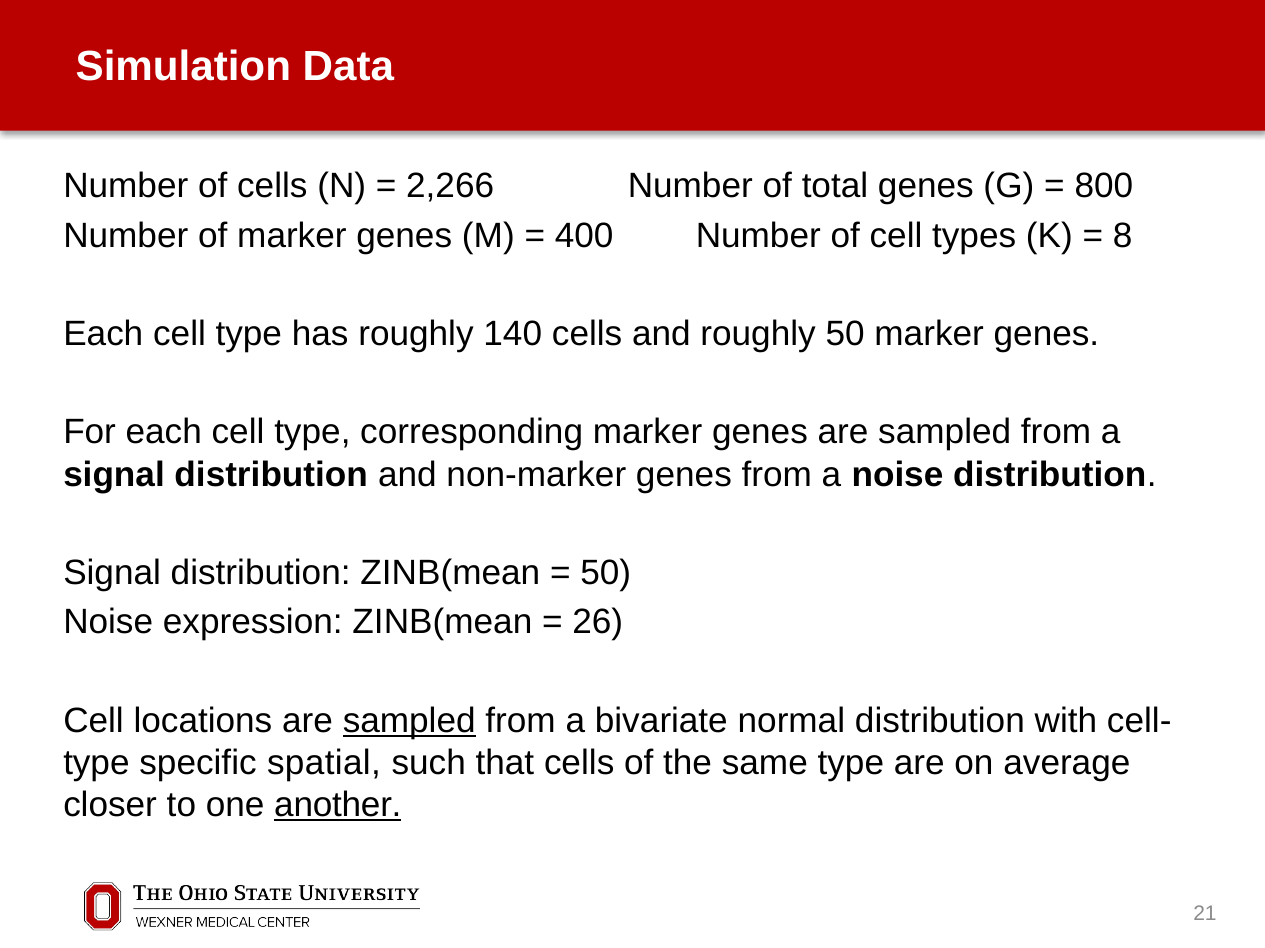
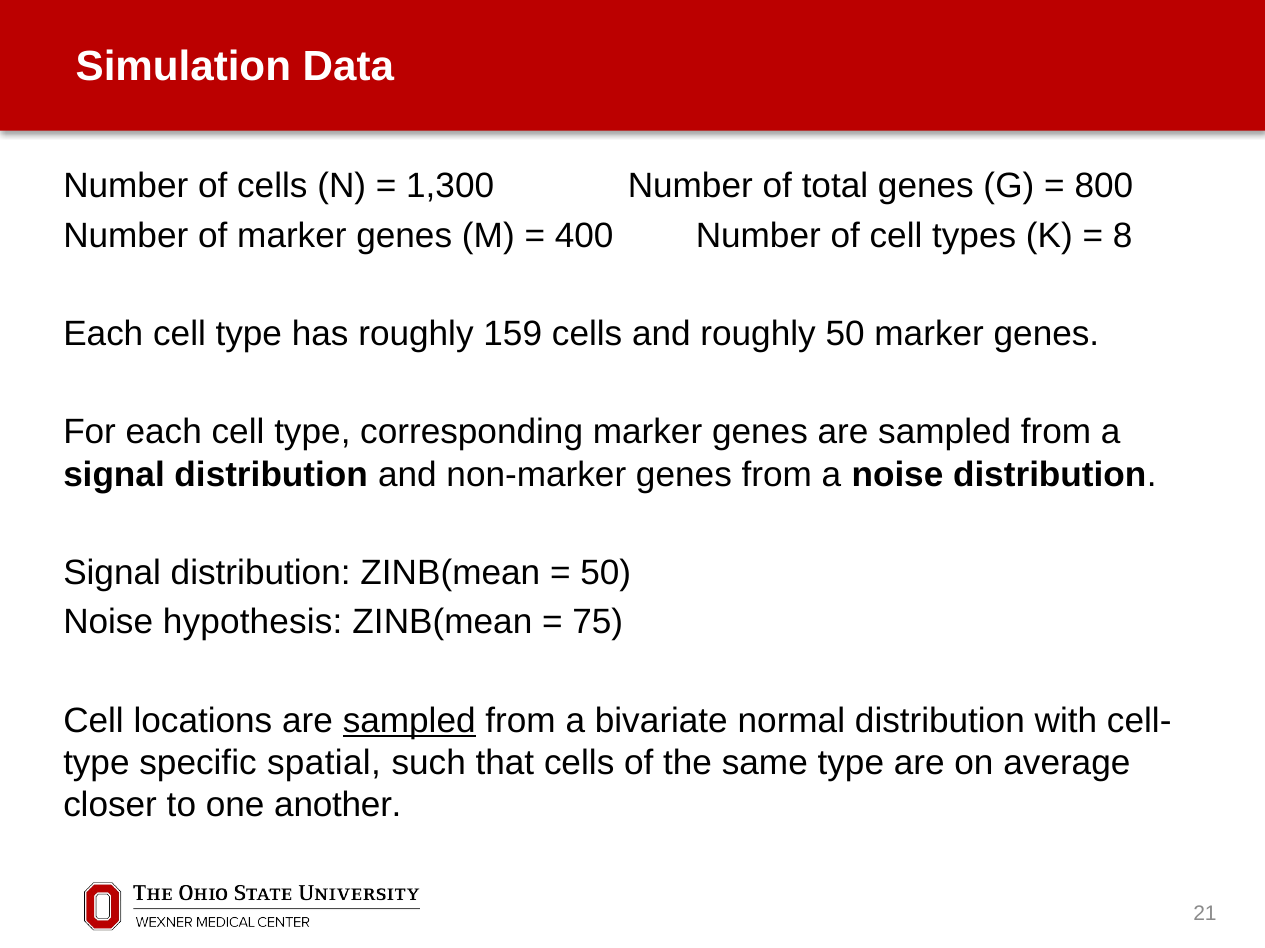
2,266: 2,266 -> 1,300 (450, 186)
140: 140 -> 159 (513, 334)
expression: expression -> hypothesis (253, 623)
26: 26 -> 75 (598, 623)
another underline: present -> none (338, 806)
